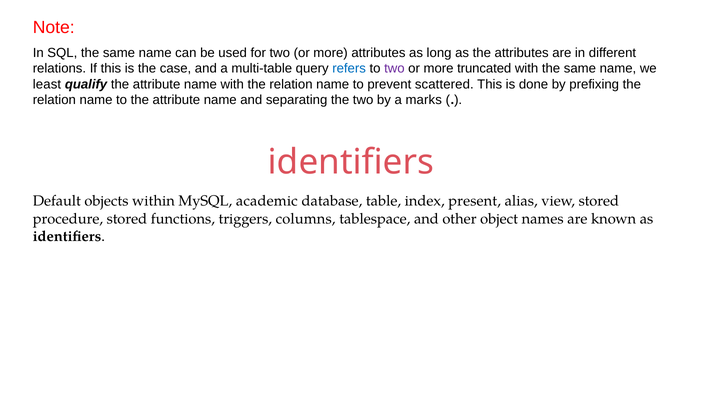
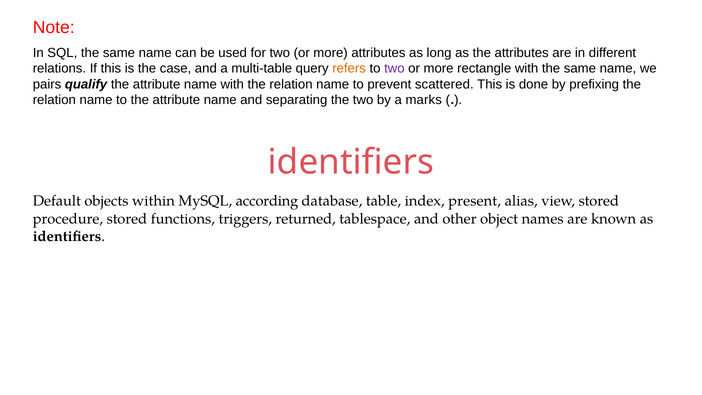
refers colour: blue -> orange (349, 68)
truncated: truncated -> rectangle (484, 68)
least: least -> pairs (47, 84)
academic: academic -> according (267, 201)
columns: columns -> returned (306, 219)
